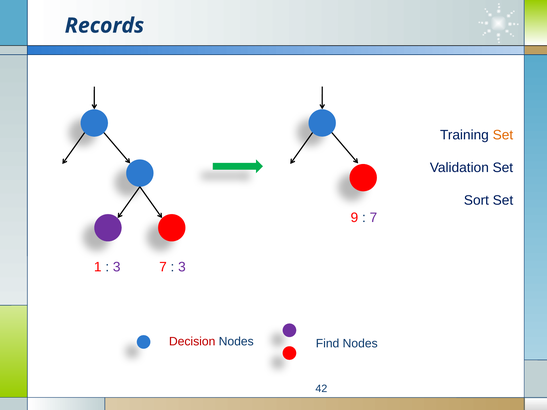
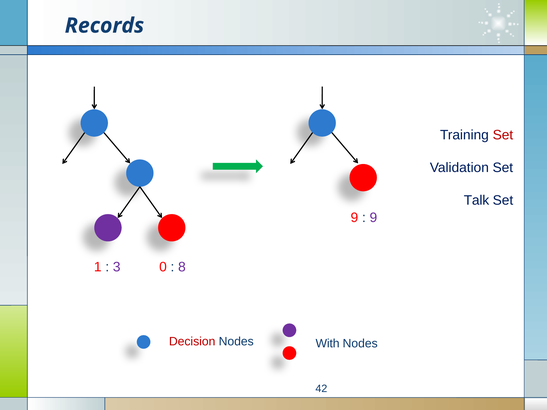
Set colour: orange -> red (503, 135)
Sort: Sort -> Talk (476, 201)
7: 7 -> 9 (373, 218)
3 7: 7 -> 0 (163, 267)
3: 3 -> 8 (182, 267)
Find: Find -> With (328, 344)
